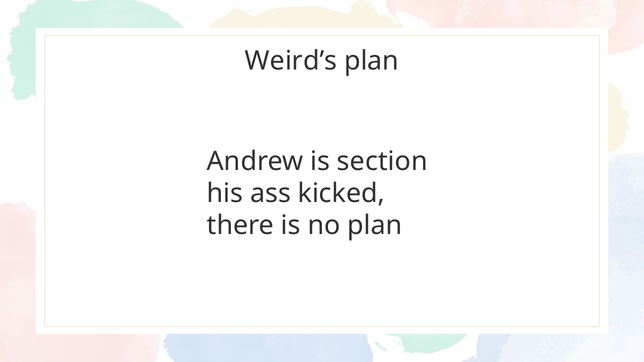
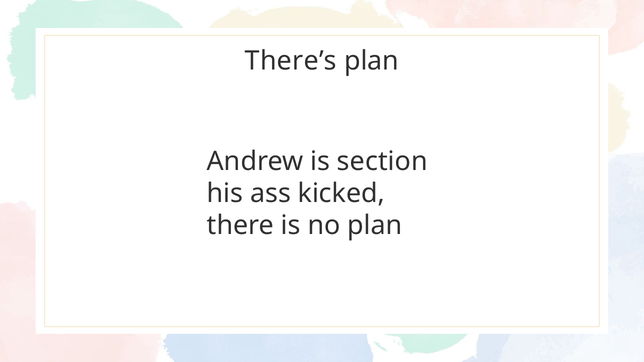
Weird’s: Weird’s -> There’s (291, 61)
